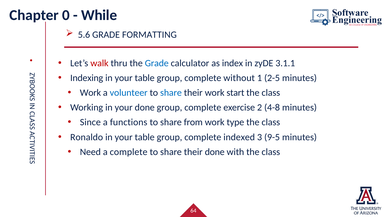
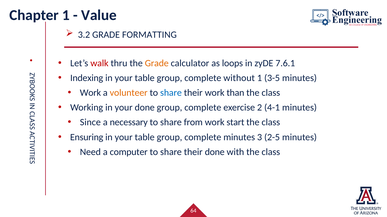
Chapter 0: 0 -> 1 (66, 15)
While: While -> Value (99, 15)
5.6: 5.6 -> 3.2 (84, 35)
Grade colour: blue -> orange (157, 63)
index: index -> loops (232, 63)
3.1.1: 3.1.1 -> 7.6.1 (285, 63)
2-5: 2-5 -> 3-5 (272, 78)
volunteer colour: blue -> orange (129, 93)
start: start -> than (235, 93)
4-8: 4-8 -> 4-1 (272, 108)
functions: functions -> necessary (129, 123)
type: type -> start (235, 123)
Ronaldo: Ronaldo -> Ensuring (87, 138)
complete indexed: indexed -> minutes (239, 138)
9-5: 9-5 -> 2-5 (272, 138)
a complete: complete -> computer (129, 152)
